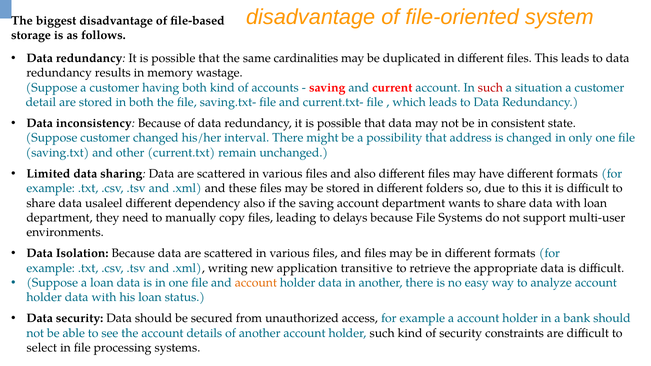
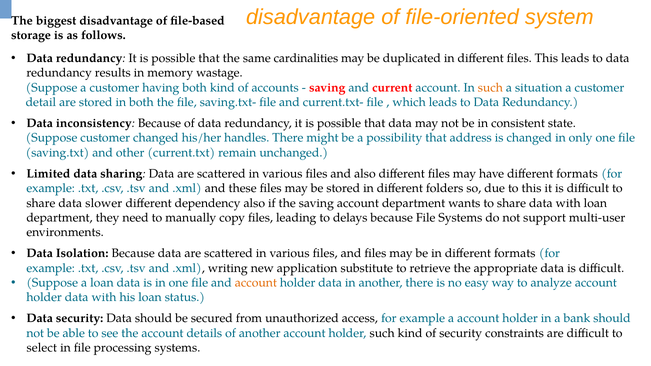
such colour: red -> orange (490, 88)
interval: interval -> handles (247, 138)
usaleel: usaleel -> slower (104, 203)
transitive: transitive -> substitute (367, 268)
